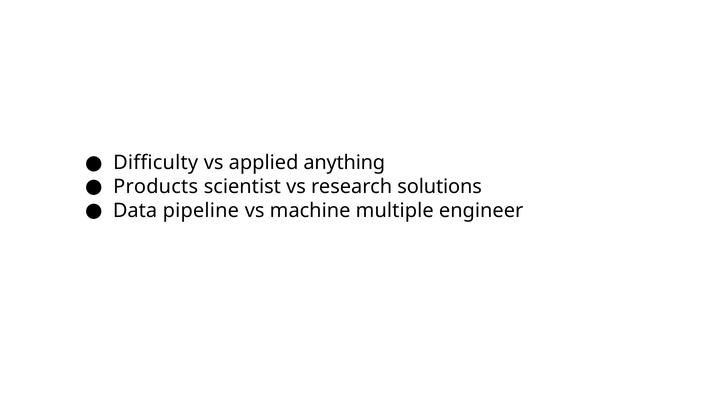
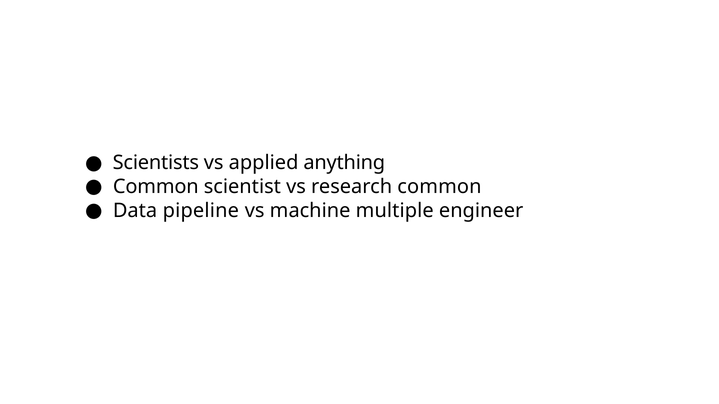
Difficulty: Difficulty -> Scientists (156, 163)
Products: Products -> Common (156, 187)
research solutions: solutions -> common (439, 187)
